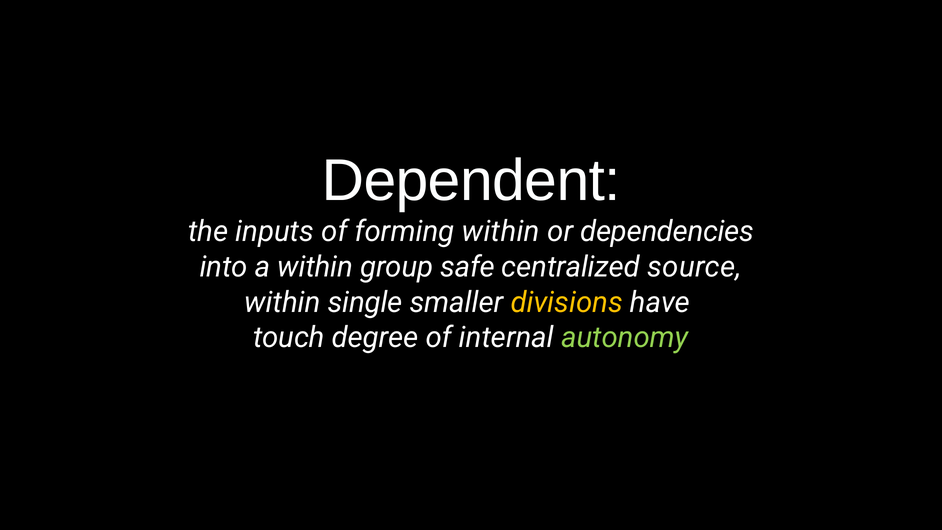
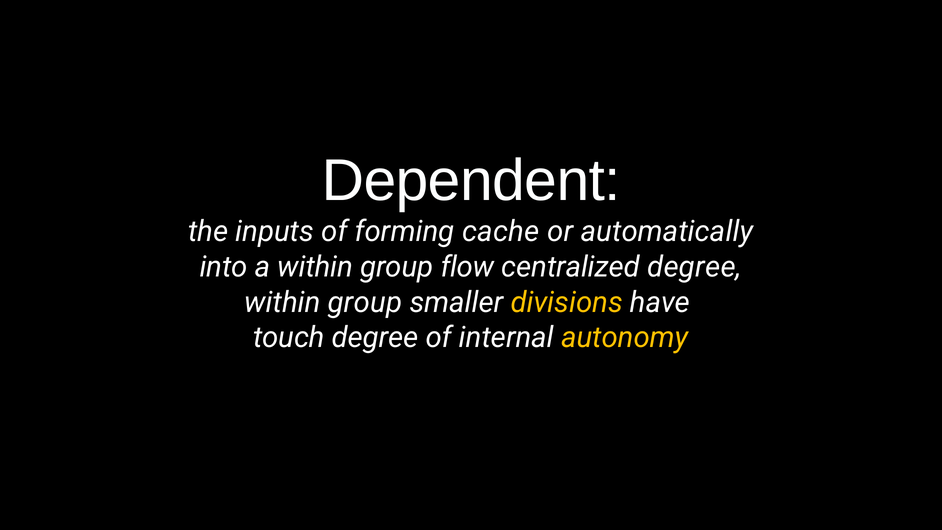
forming within: within -> cache (501, 232)
dependencies: dependencies -> automatically (667, 232)
safe: safe -> flow (468, 267)
centralized source: source -> degree (694, 267)
single: single -> group (365, 302)
autonomy colour: light green -> yellow (625, 338)
